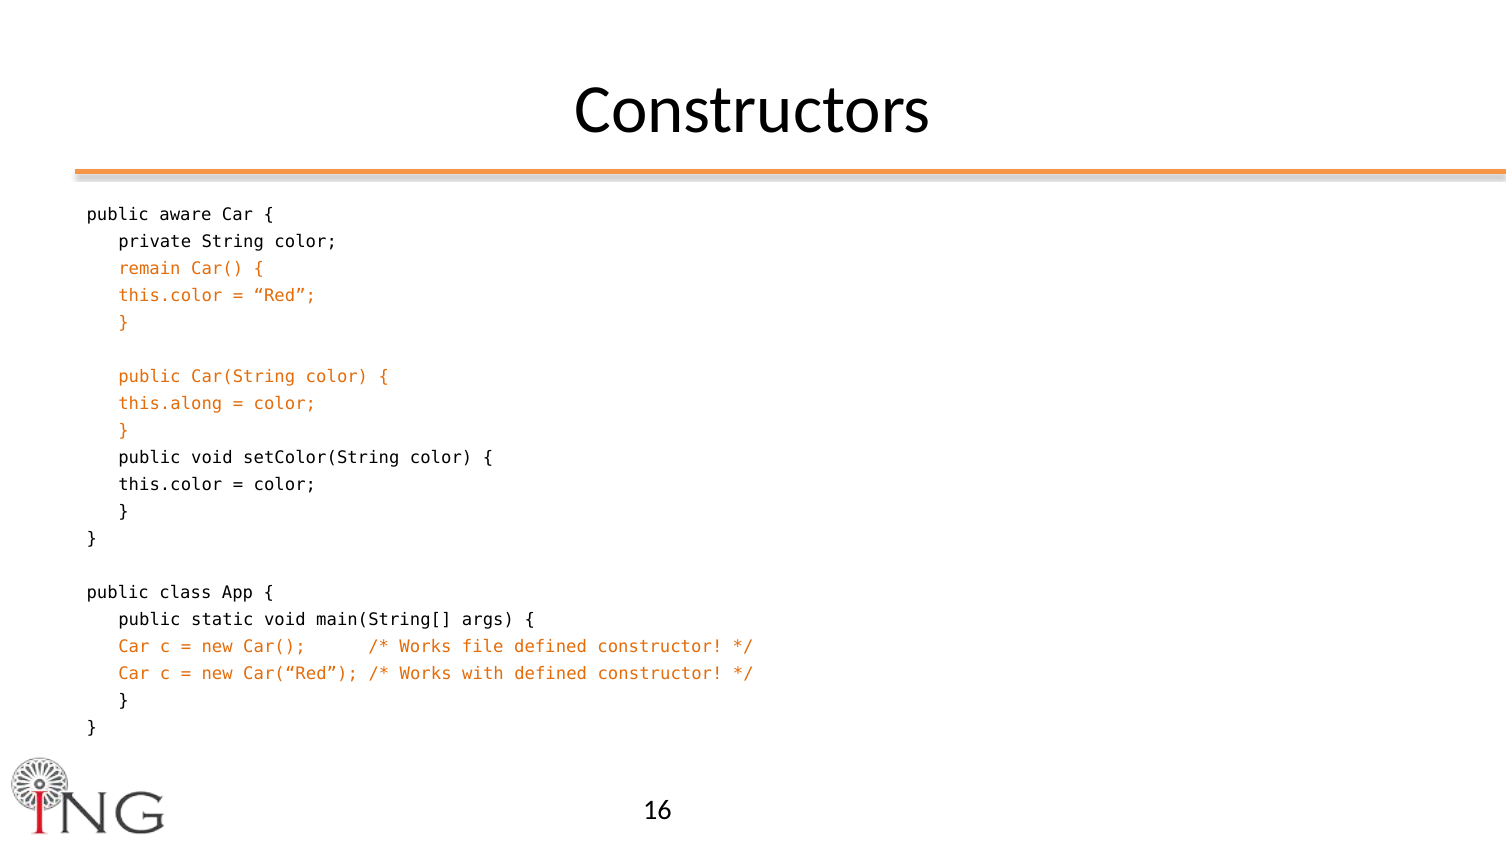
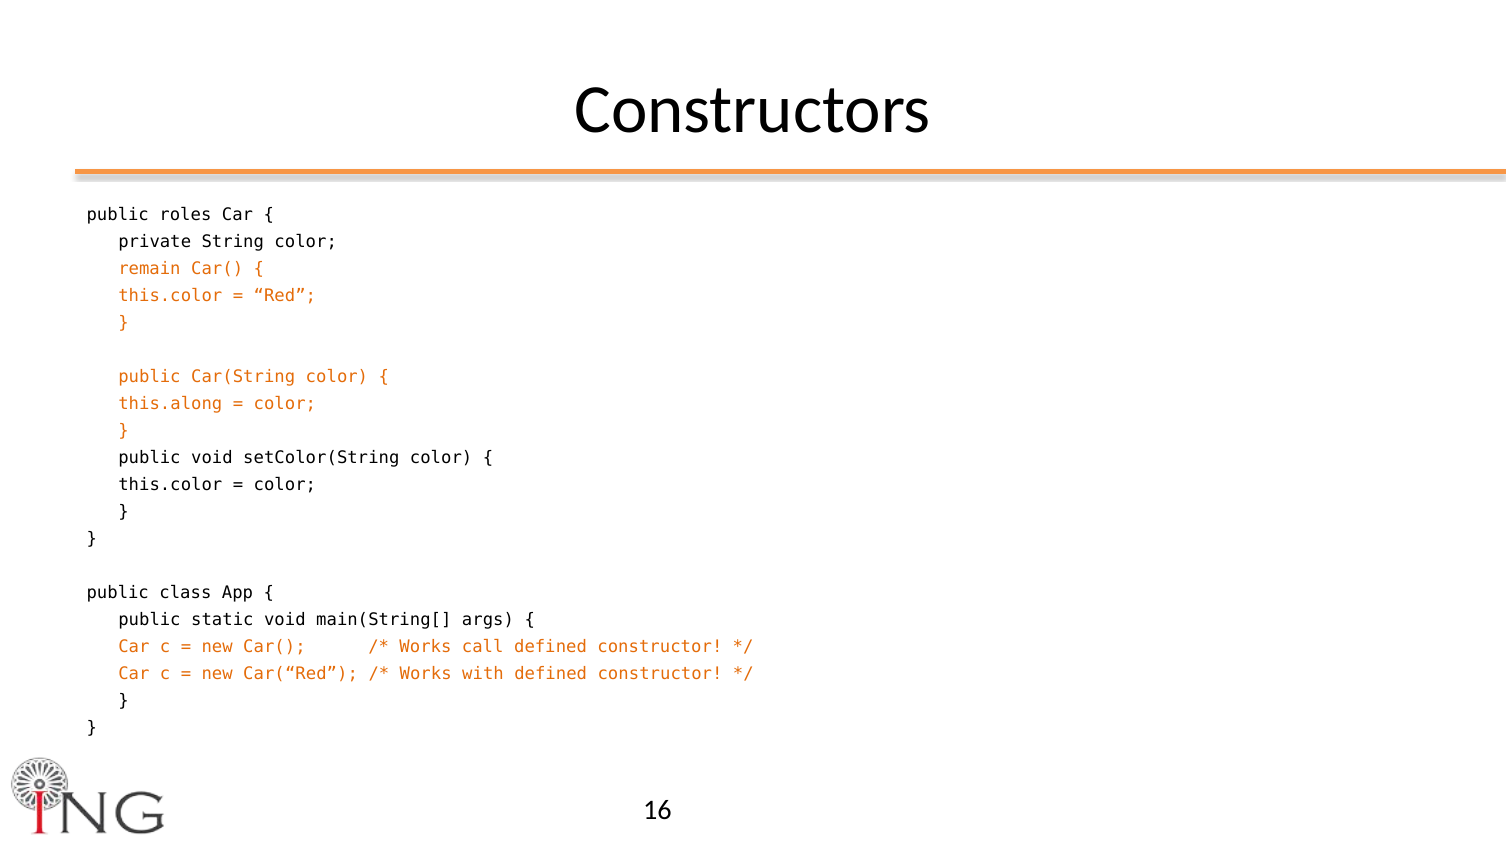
aware: aware -> roles (185, 215)
file: file -> call (483, 647)
